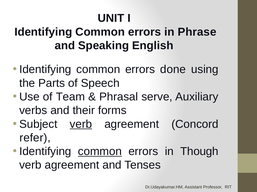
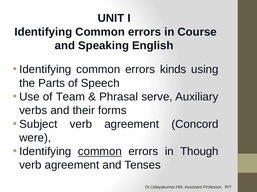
Phrase: Phrase -> Course (197, 32)
done: done -> kinds (173, 70)
verb underline: present -> none (81, 125)
refer: refer -> were (35, 138)
